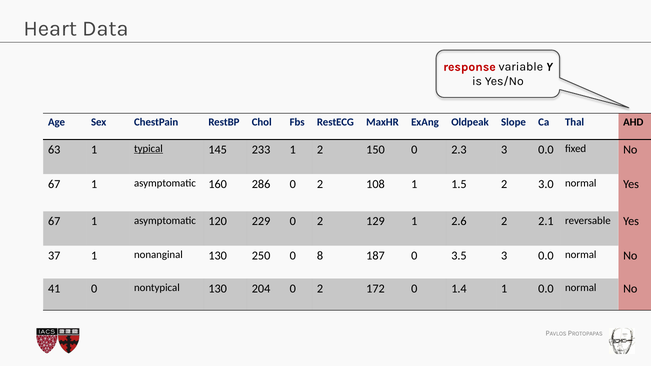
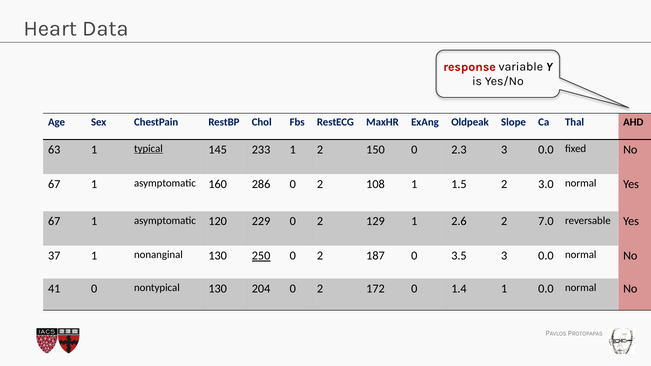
2.1: 2.1 -> 7.0 (546, 222)
250 underline: none -> present (261, 256)
8: 8 -> 2 (320, 256)
